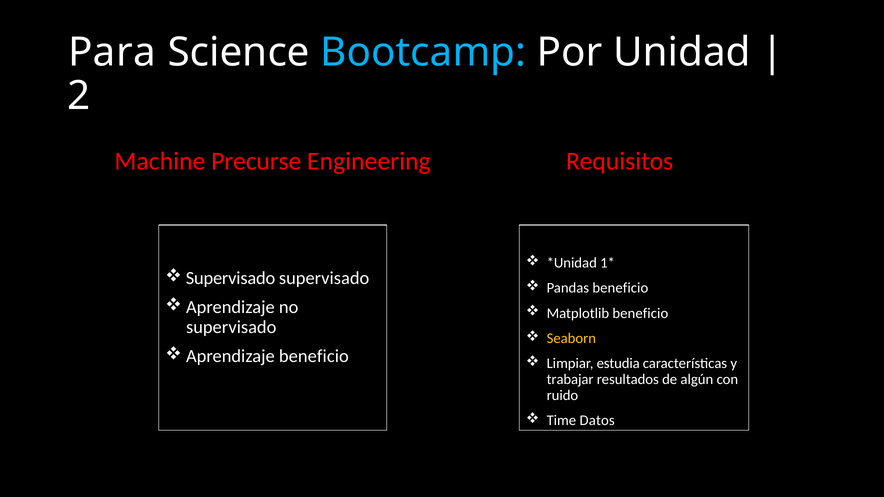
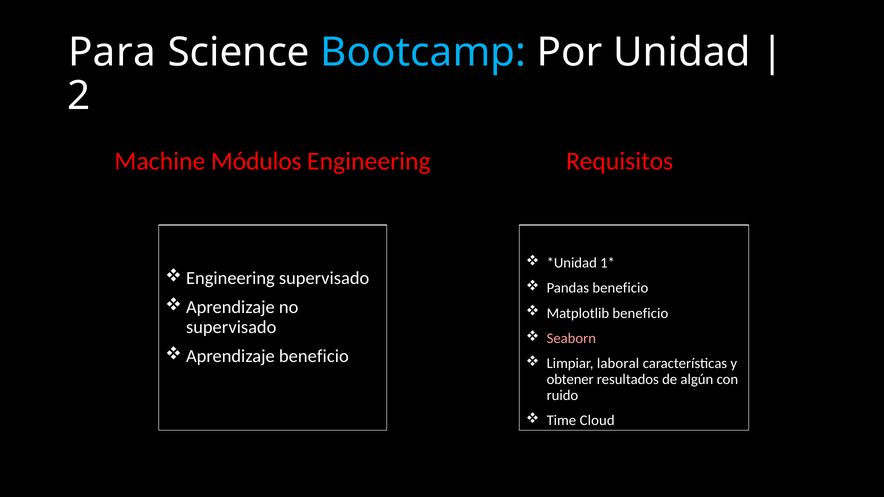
Precurse: Precurse -> Módulos (256, 161)
Supervisado: Supervisado -> Engineering (230, 278)
Seaborn colour: yellow -> pink (571, 338)
estudia: estudia -> laboral (618, 364)
trabajar: trabajar -> obtener (570, 379)
Datos: Datos -> Cloud (597, 421)
